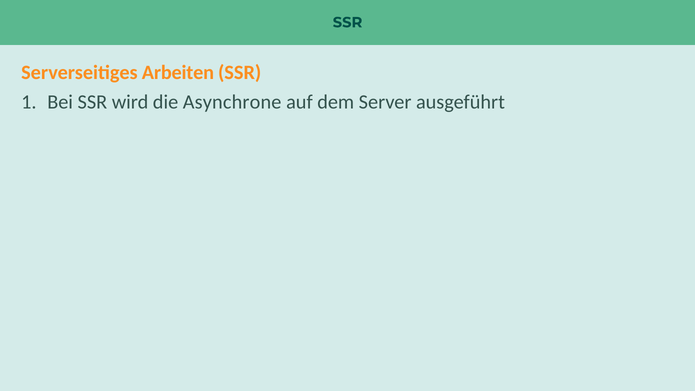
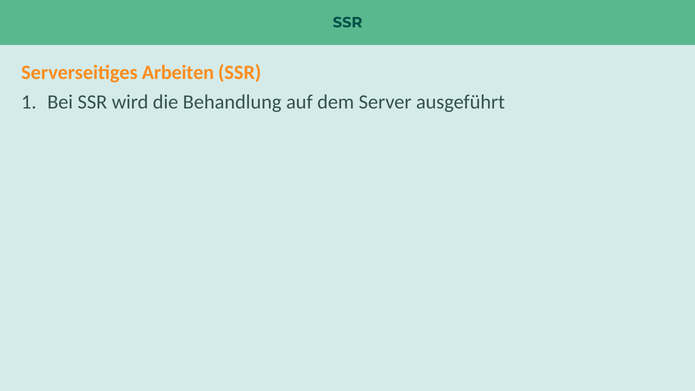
Asynchrone: Asynchrone -> Behandlung (232, 102)
